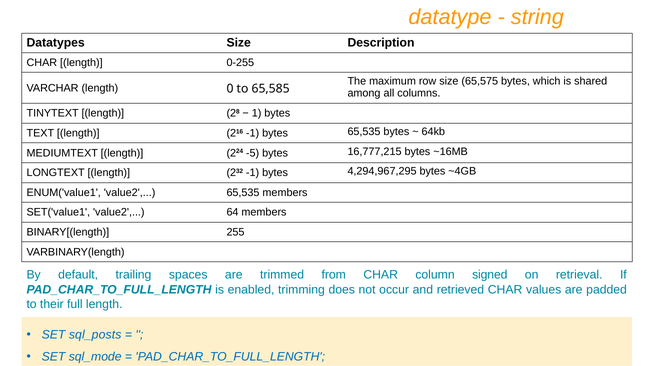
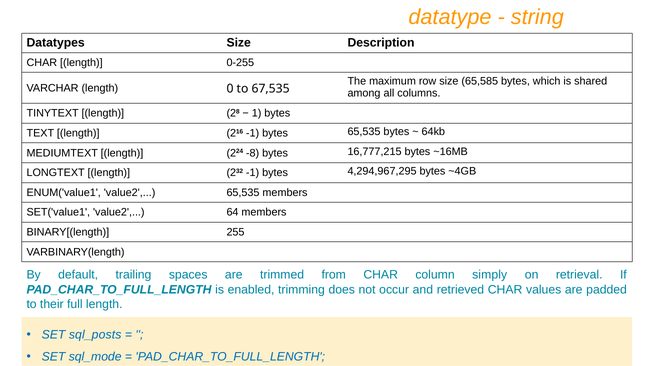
65,575: 65,575 -> 65,585 (480, 81)
65,585: 65,585 -> 67,535 (271, 88)
-5: -5 -> -8 (253, 153)
signed: signed -> simply (490, 275)
